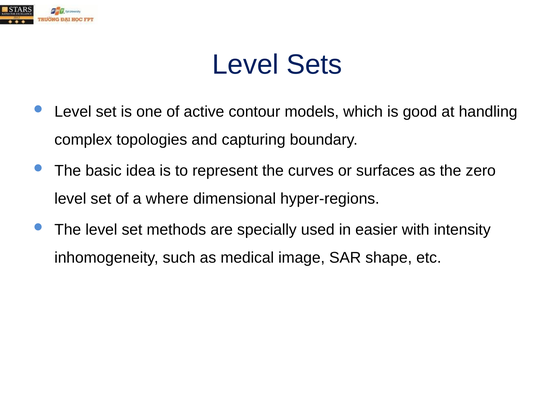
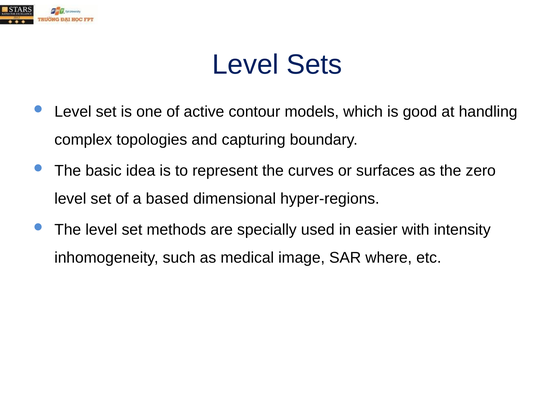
where: where -> based (167, 198)
shape: shape -> where (389, 257)
